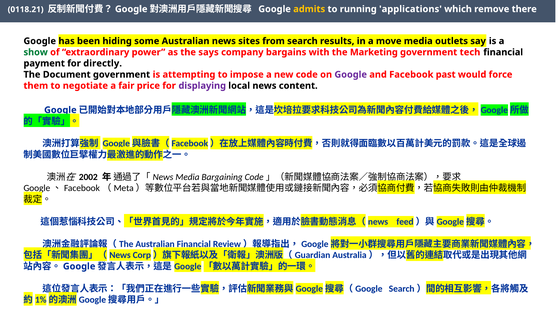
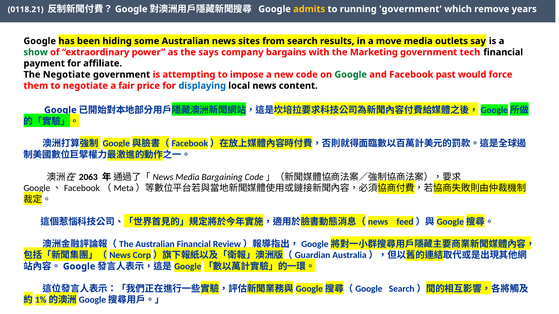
running applications: applications -> government (410, 9)
there: there -> years (524, 9)
directly: directly -> affiliate (103, 63)
The Document: Document -> Negotiate (67, 75)
Google colour: purple -> green (351, 75)
displaying colour: purple -> blue (202, 86)
2002: 2002 -> 2063 (88, 177)
